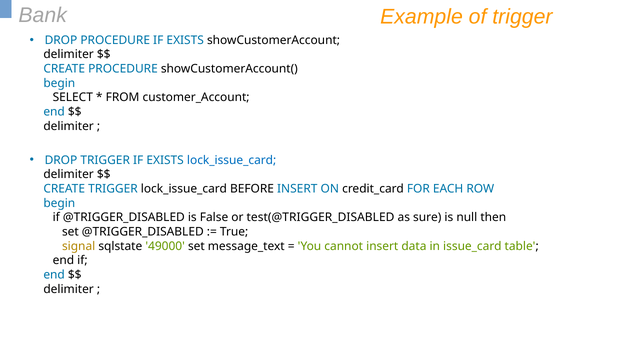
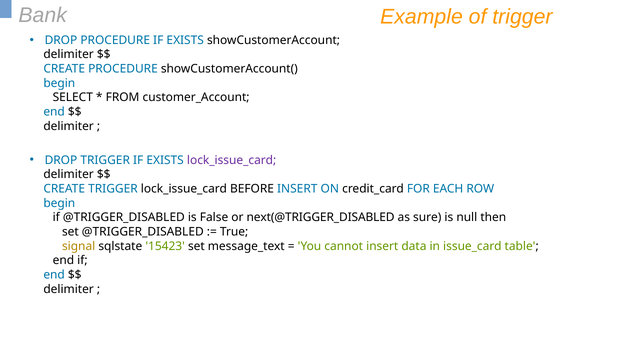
lock_issue_card colour: blue -> purple (232, 160)
test(@TRIGGER_DISABLED: test(@TRIGGER_DISABLED -> next(@TRIGGER_DISABLED (321, 218)
49000: 49000 -> 15423 (165, 246)
